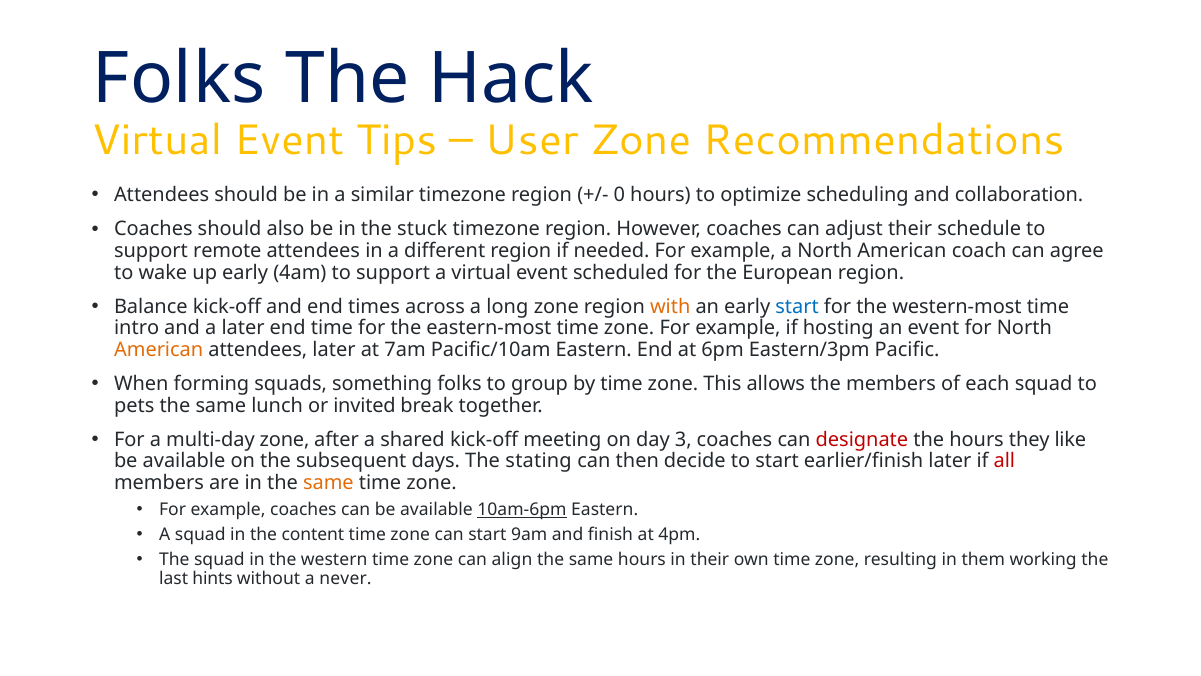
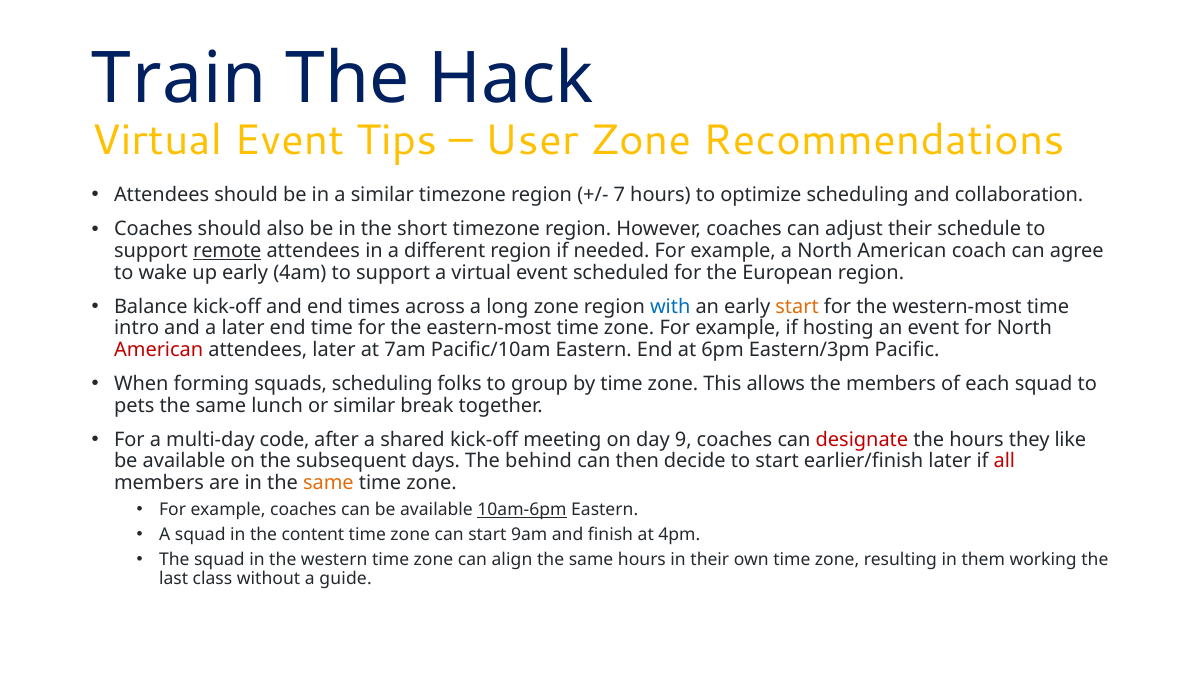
Folks: Folks -> Train (179, 78)
0: 0 -> 7 (619, 195)
stuck: stuck -> short (422, 229)
remote underline: none -> present (227, 251)
with colour: orange -> blue (670, 306)
start colour: blue -> orange (797, 306)
American colour: orange -> red (159, 350)
squads something: something -> scheduling (382, 384)
or invited: invited -> similar (364, 405)
multi-day zone: zone -> code (285, 439)
3: 3 -> 9 (683, 439)
stating: stating -> behind (539, 461)
hints: hints -> class (212, 578)
never: never -> guide (346, 578)
